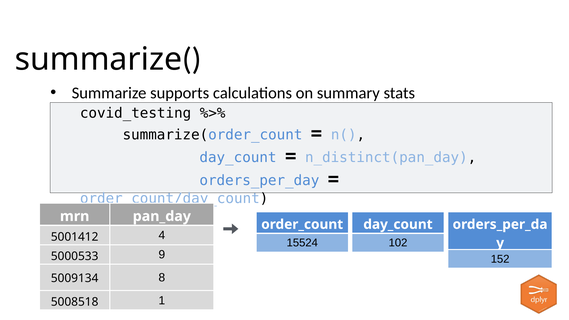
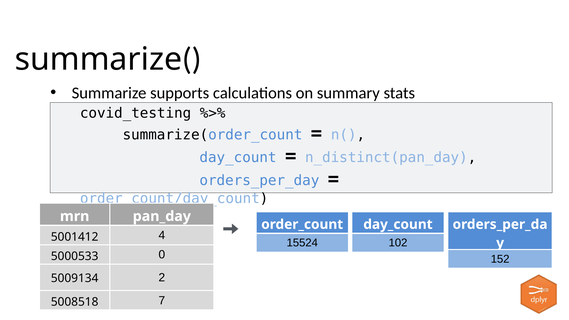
9: 9 -> 0 (162, 255)
8: 8 -> 2 (162, 278)
1: 1 -> 7 (162, 301)
